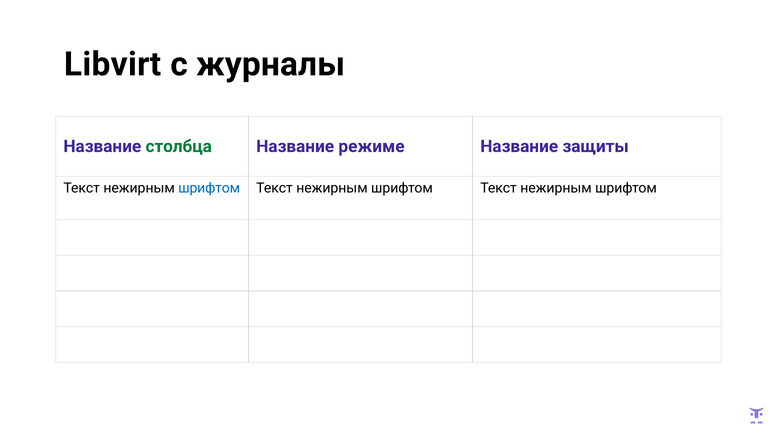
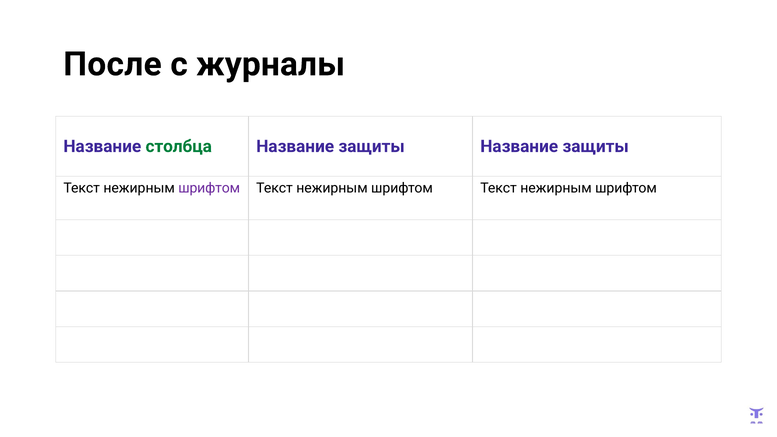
Libvirt: Libvirt -> После (112, 64)
режиме: режиме -> защиты (372, 146)
шрифтом colour: blue -> purple (209, 188)
